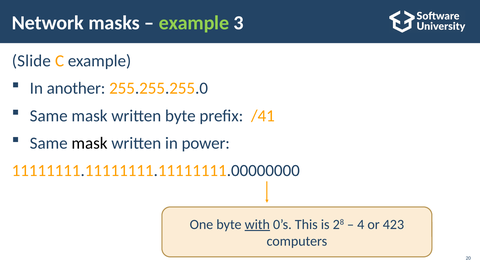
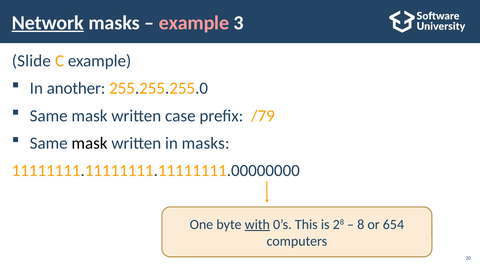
Network underline: none -> present (48, 23)
example colour: light green -> pink (194, 23)
written byte: byte -> case (180, 116)
/41: /41 -> /79 (263, 116)
in power: power -> masks (206, 143)
4: 4 -> 8 (361, 224)
423: 423 -> 654 (393, 224)
